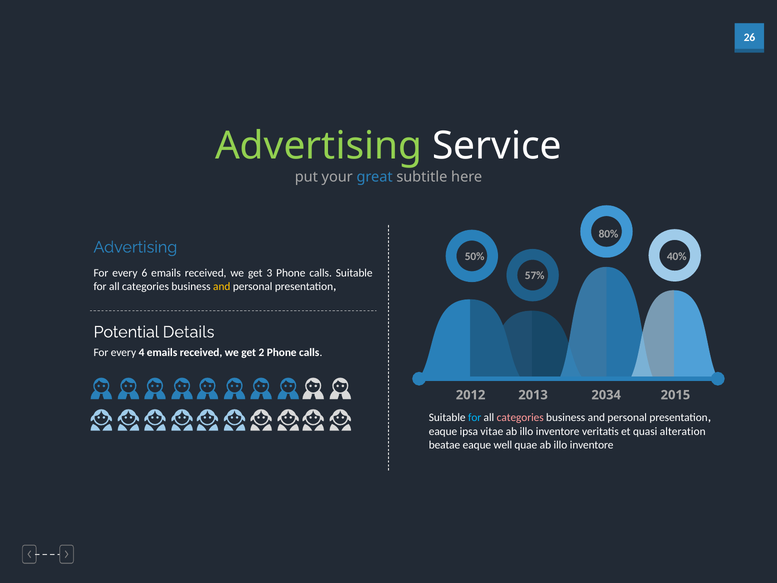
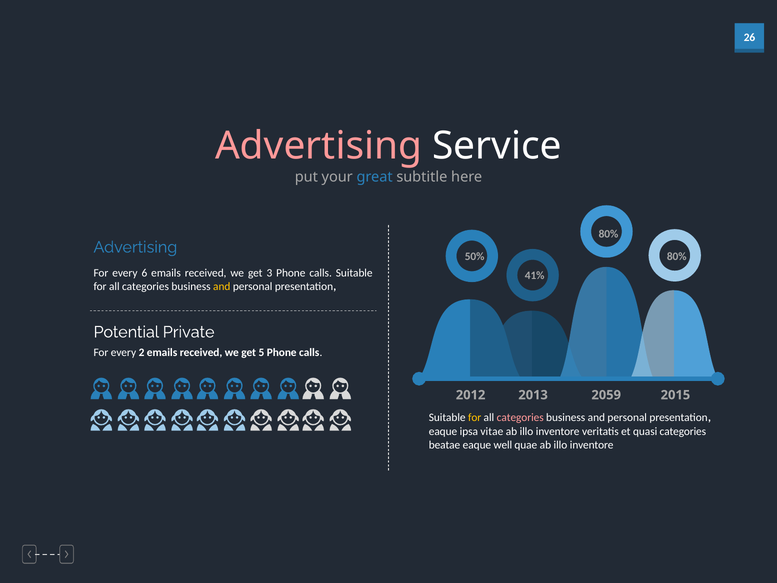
Advertising colour: light green -> pink (319, 146)
40%: 40% -> 80% (677, 257)
57%: 57% -> 41% (535, 275)
Details: Details -> Private (189, 332)
4: 4 -> 2 (142, 353)
2: 2 -> 5 (261, 353)
2034: 2034 -> 2059 (606, 395)
for colour: light blue -> yellow (475, 418)
quasi alteration: alteration -> categories (683, 431)
